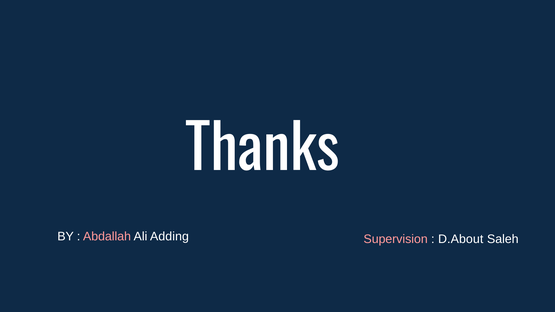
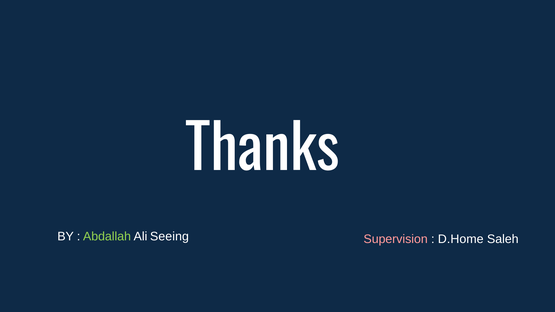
Abdallah colour: pink -> light green (107, 237)
Adding: Adding -> Seeing (169, 237)
D.About: D.About -> D.Home (461, 239)
